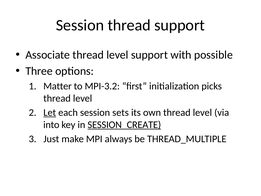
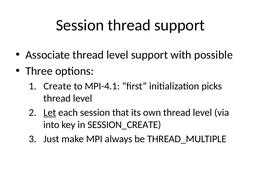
Matter: Matter -> Create (57, 86)
MPI-3.2: MPI-3.2 -> MPI-4.1 (102, 86)
sets: sets -> that (121, 112)
SESSION_CREATE underline: present -> none (124, 125)
